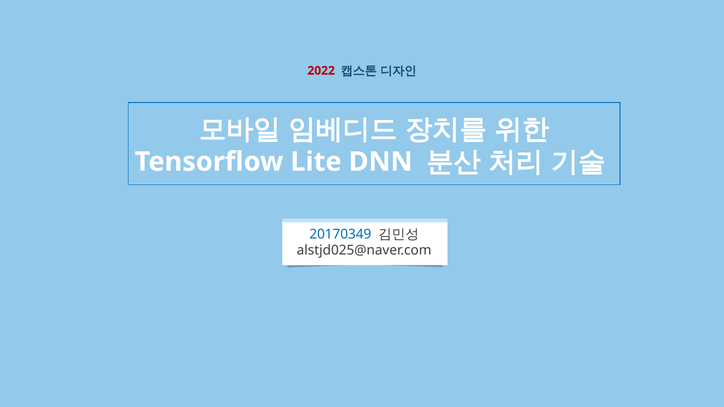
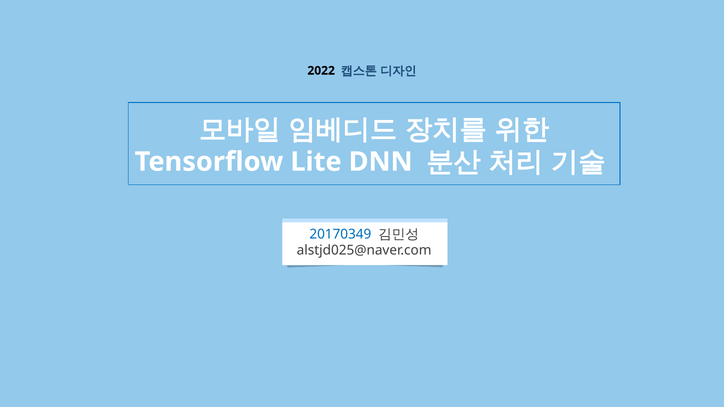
2022 colour: red -> black (321, 71)
